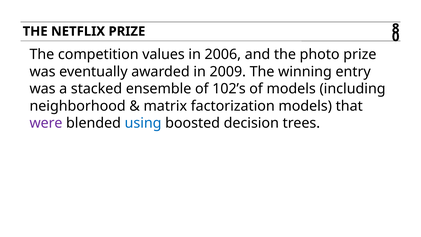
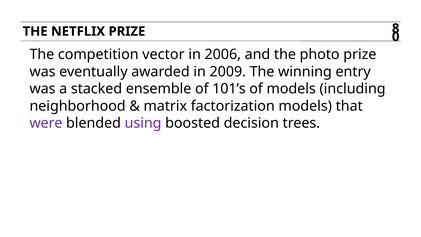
values: values -> vector (163, 54)
102’s: 102’s -> 101’s (229, 89)
using colour: blue -> purple (143, 123)
